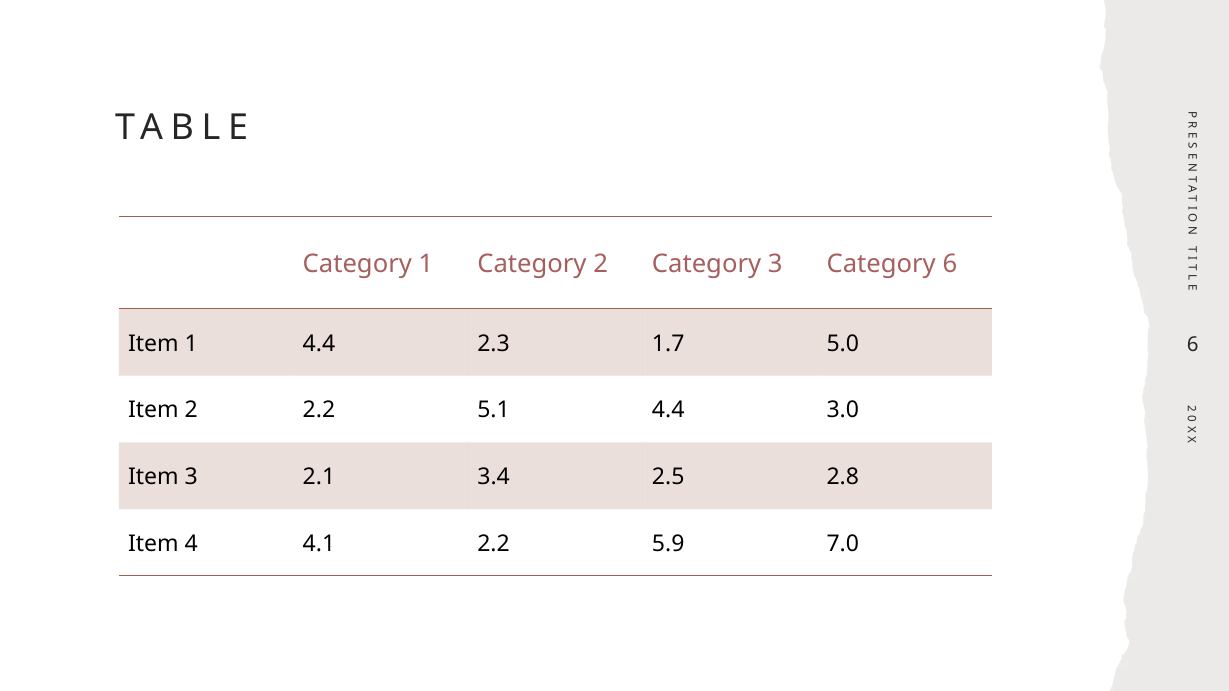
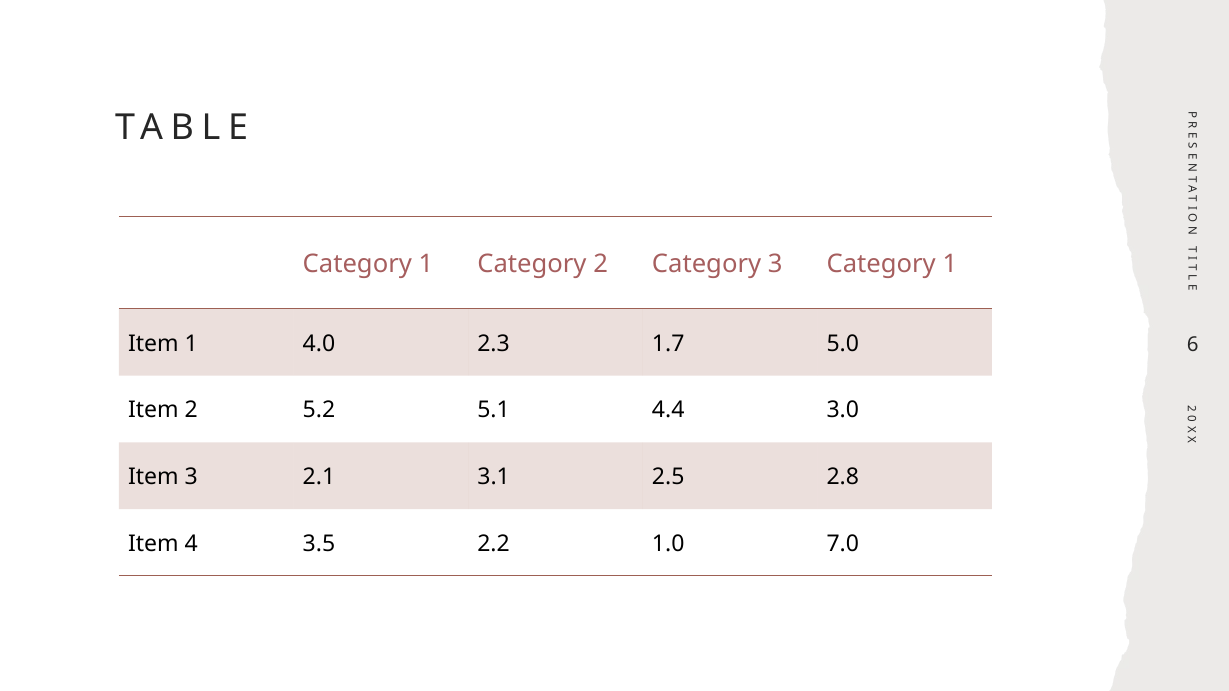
3 Category 6: 6 -> 1 (950, 264)
1 4.4: 4.4 -> 4.0 (319, 344)
2 2.2: 2.2 -> 5.2 (319, 410)
3.4: 3.4 -> 3.1 (494, 477)
4.1: 4.1 -> 3.5 (319, 544)
5.9: 5.9 -> 1.0 (668, 544)
